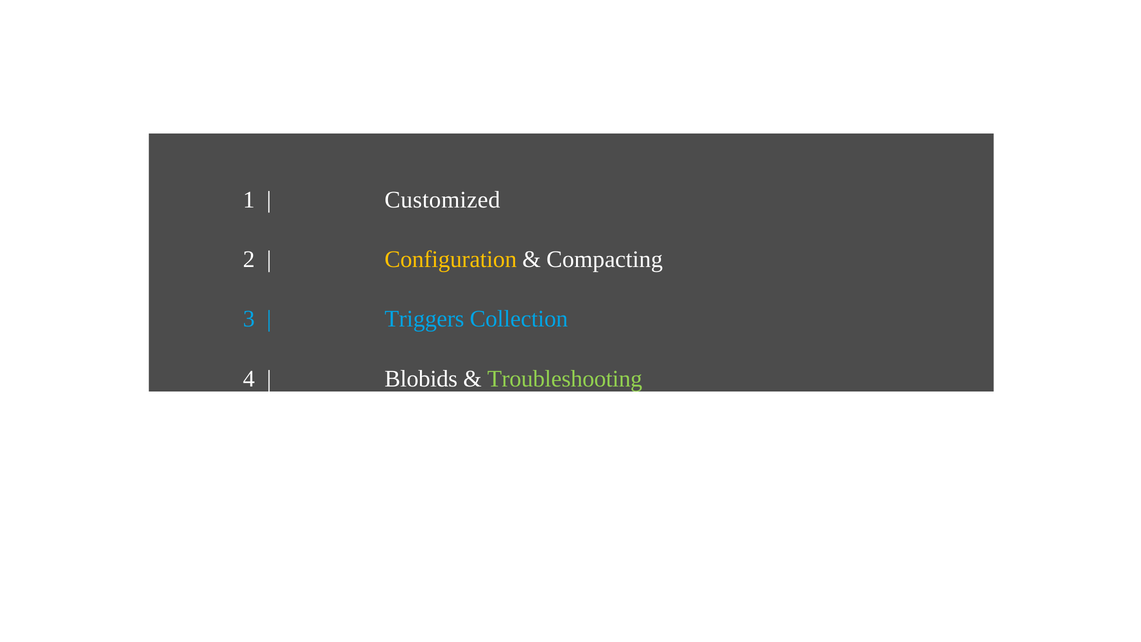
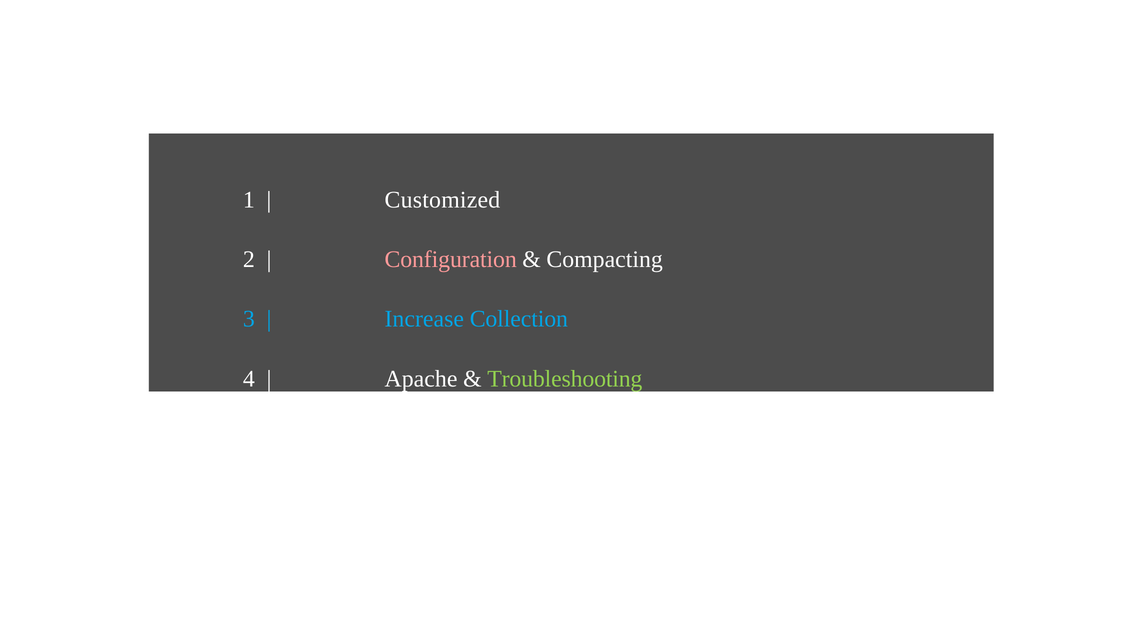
Configuration colour: yellow -> pink (451, 259)
Triggers: Triggers -> Increase (424, 319)
Blobids: Blobids -> Apache (421, 379)
